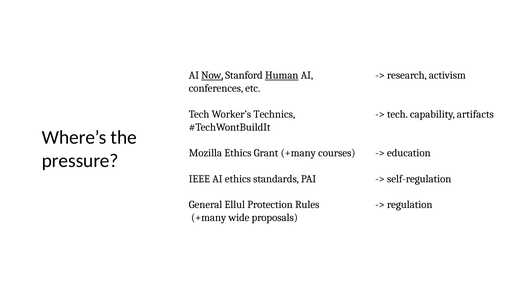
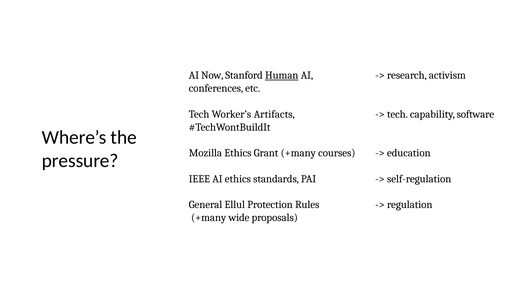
Now underline: present -> none (212, 75)
Technics: Technics -> Artifacts (274, 114)
artifacts: artifacts -> software (475, 114)
